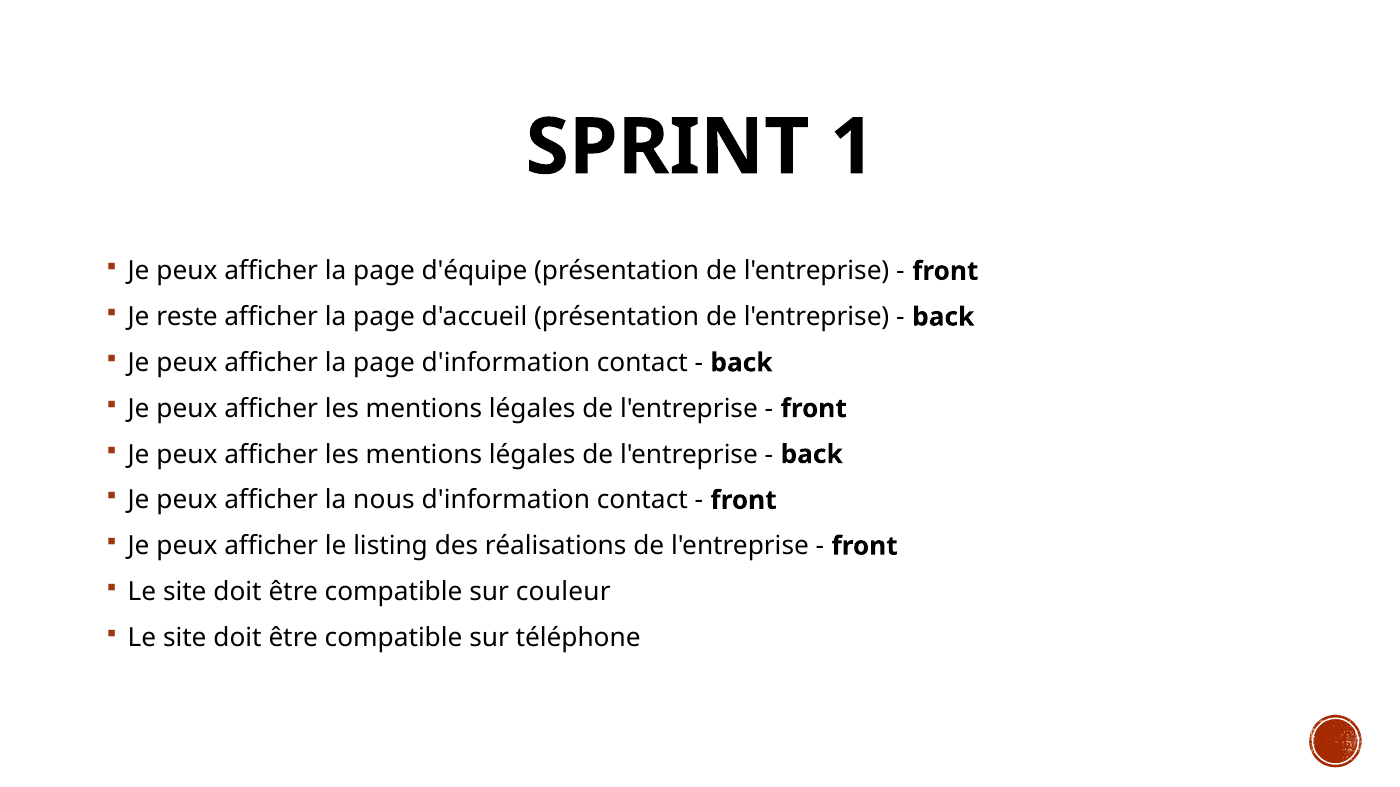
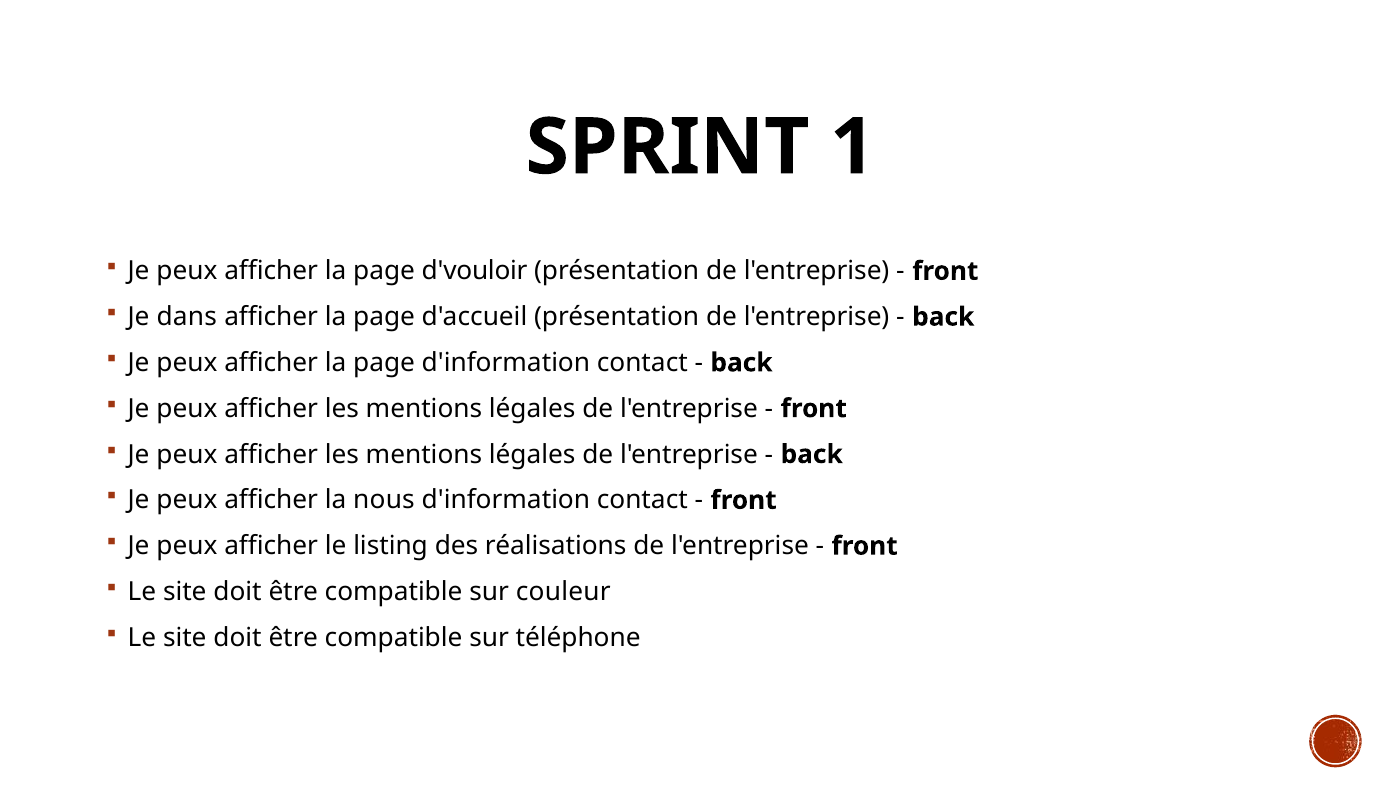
d'équipe: d'équipe -> d'vouloir (475, 271)
reste: reste -> dans (187, 317)
